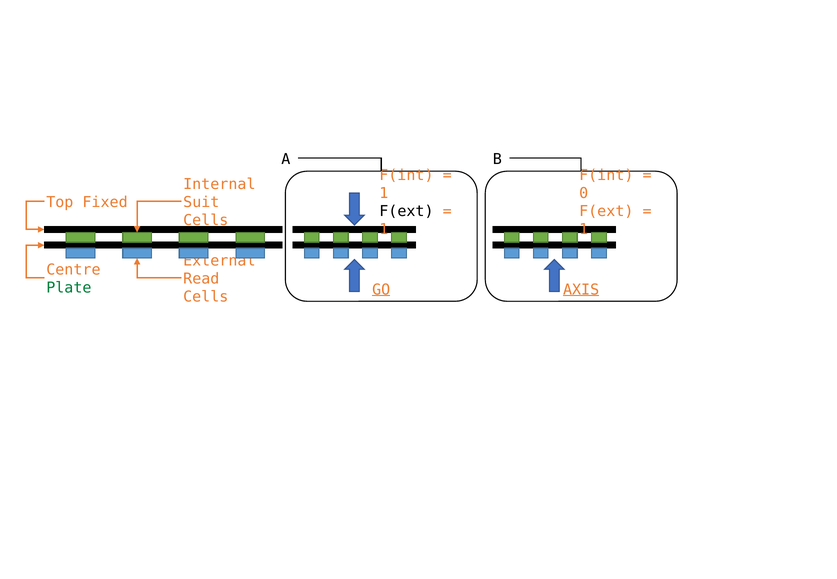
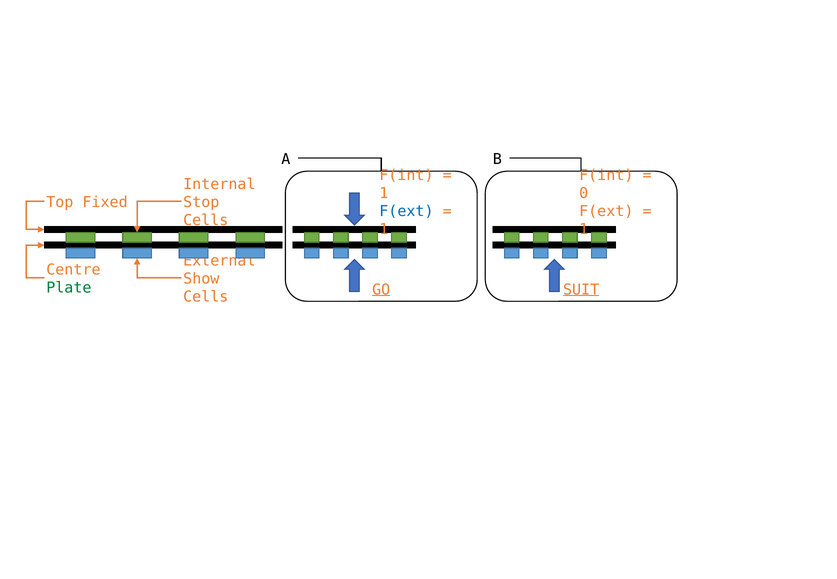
Suit: Suit -> Stop (201, 202)
F(ext colour: black -> blue (406, 211)
Read: Read -> Show (201, 279)
AXIS: AXIS -> SUIT (581, 290)
